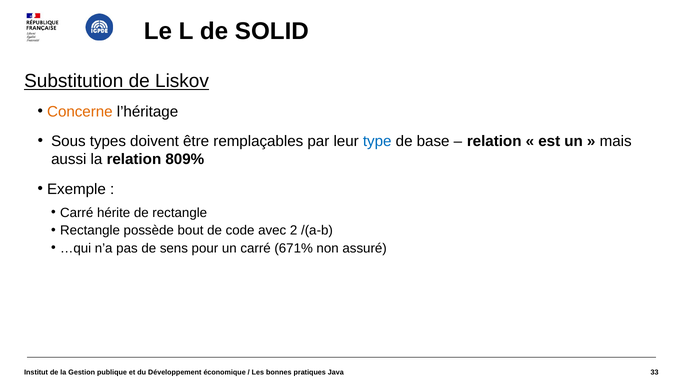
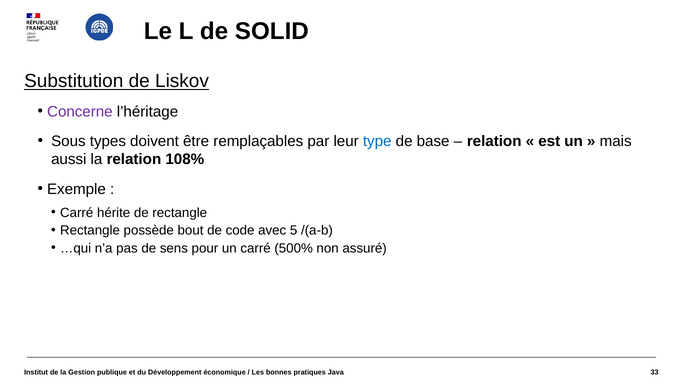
Concerne colour: orange -> purple (80, 112)
809%: 809% -> 108% (185, 160)
2: 2 -> 5 (294, 231)
671%: 671% -> 500% (294, 248)
